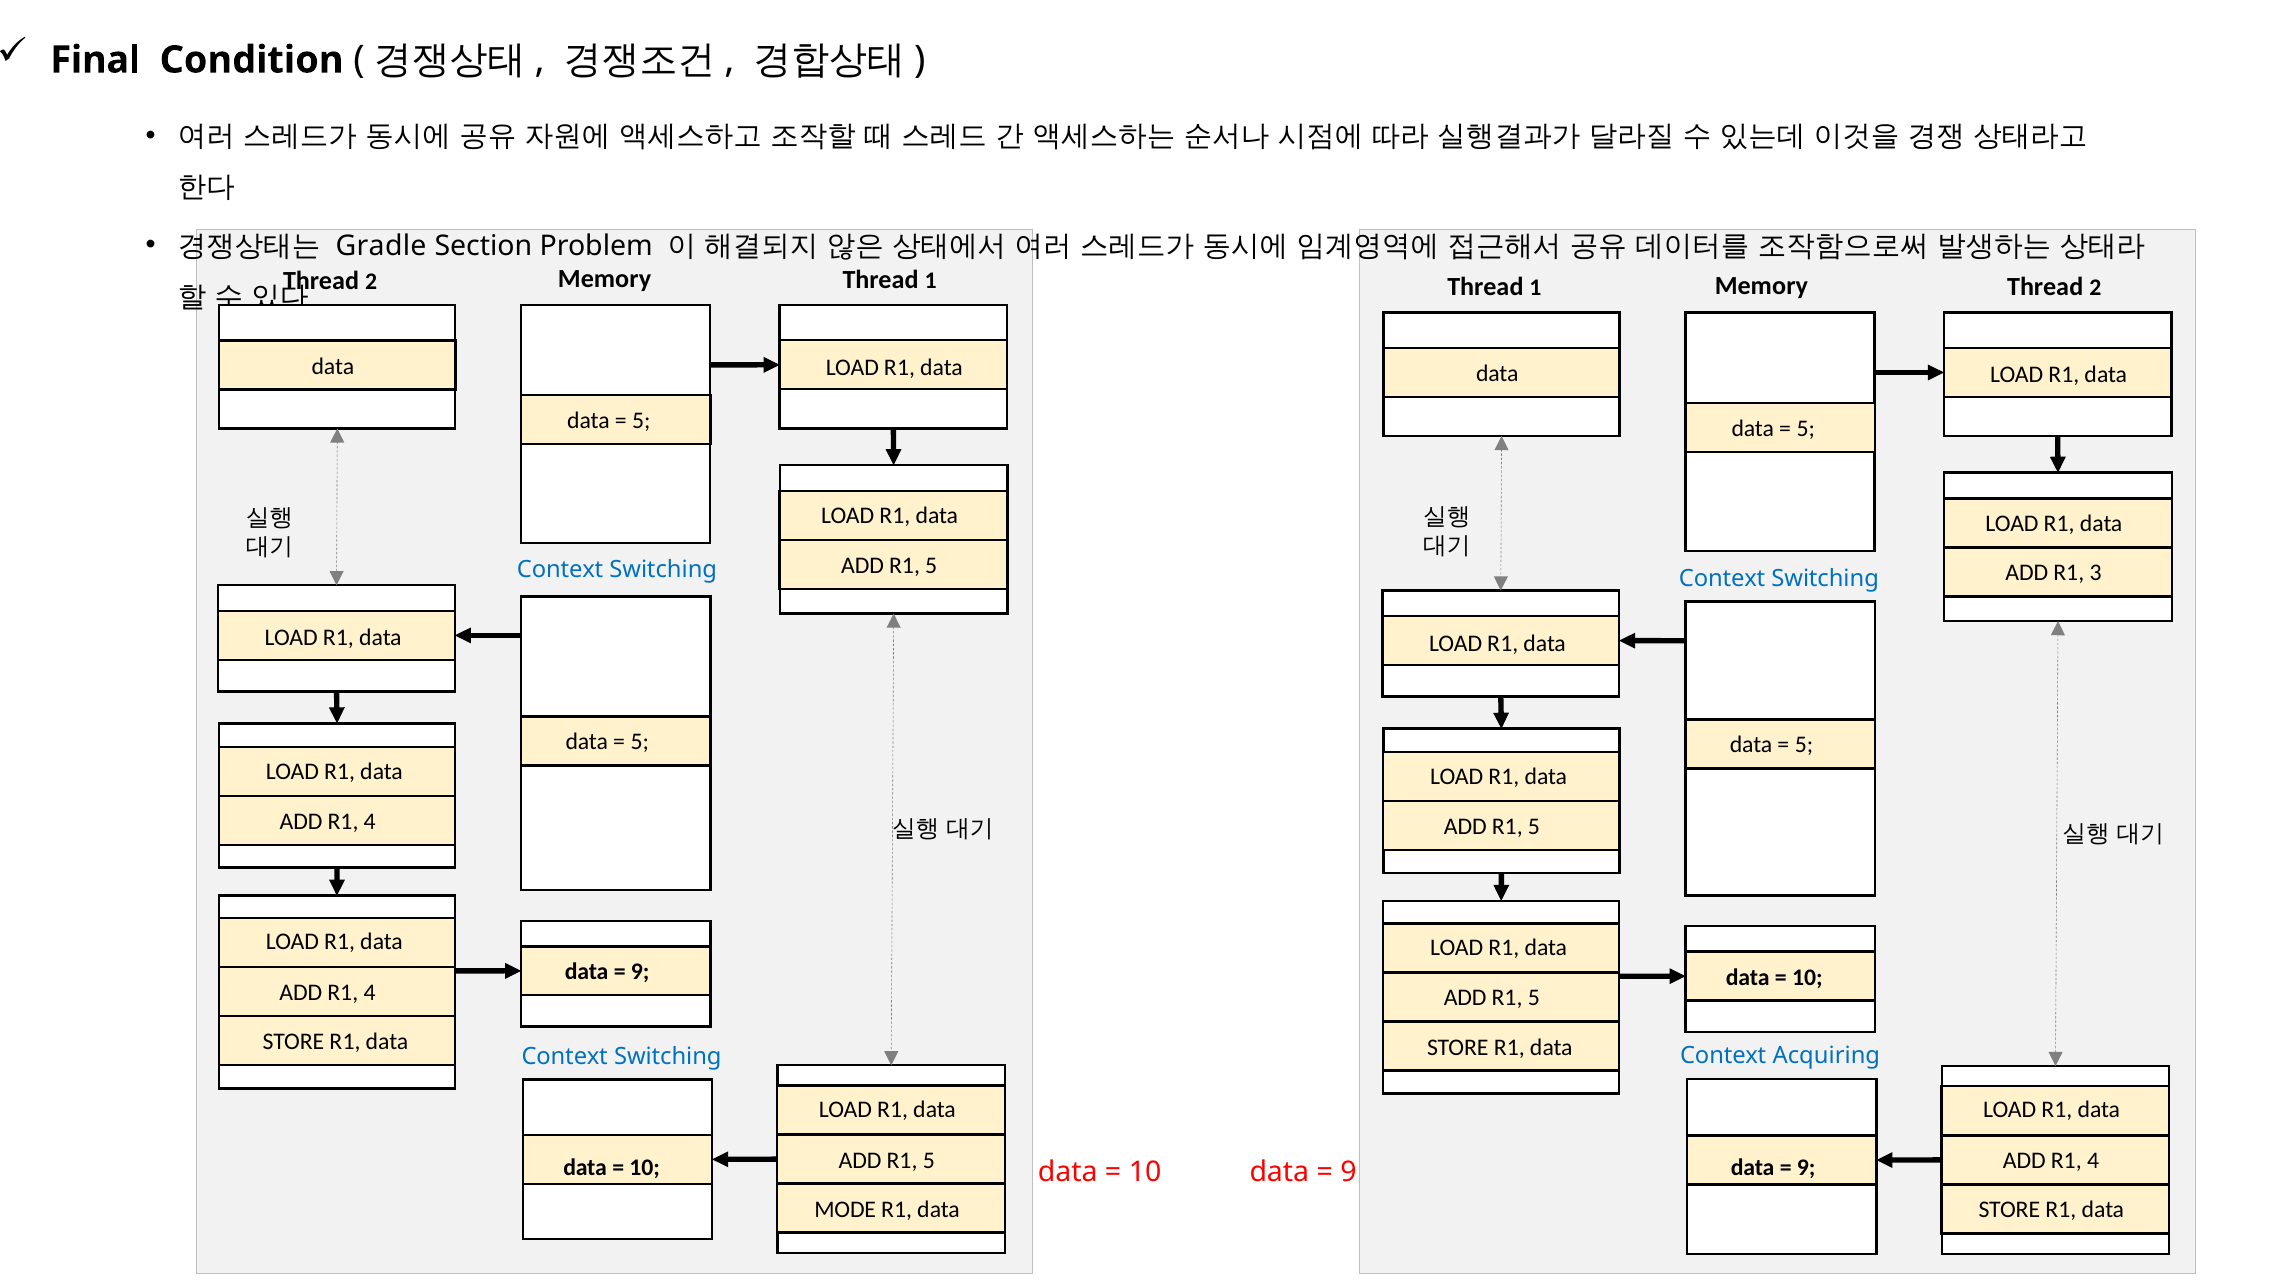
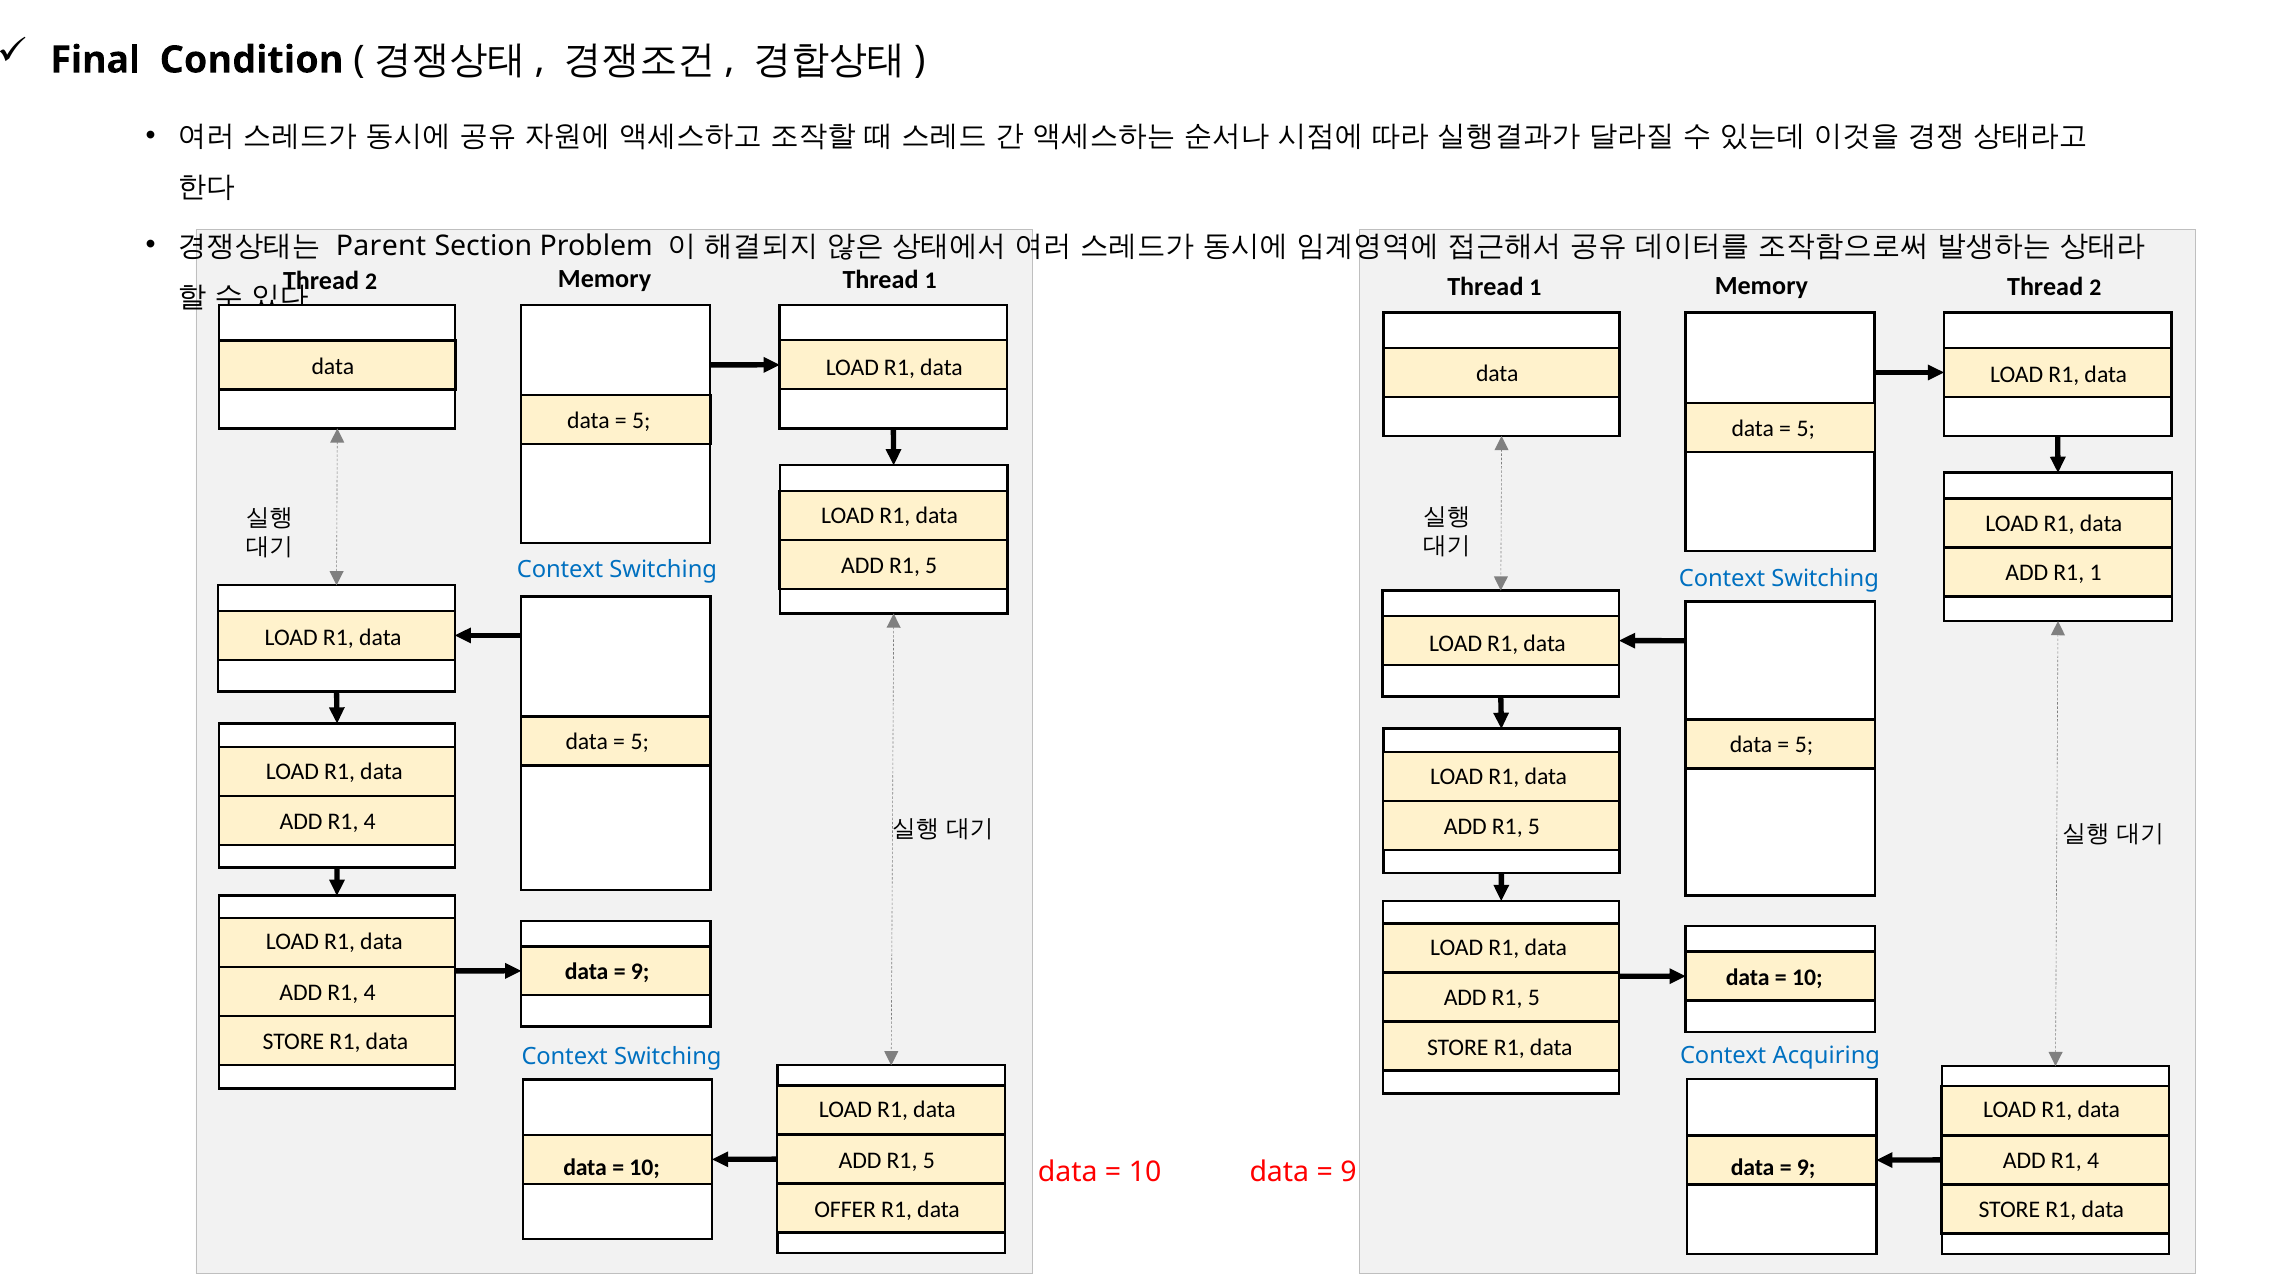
Gradle: Gradle -> Parent (381, 246)
R1 3: 3 -> 1 (2096, 573)
MODE: MODE -> OFFER (845, 1209)
